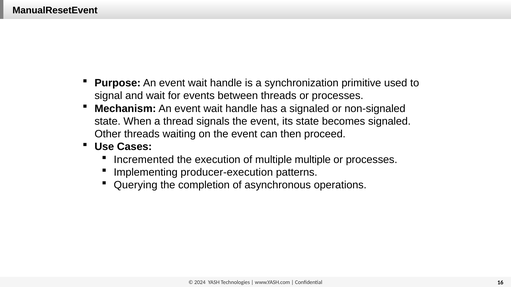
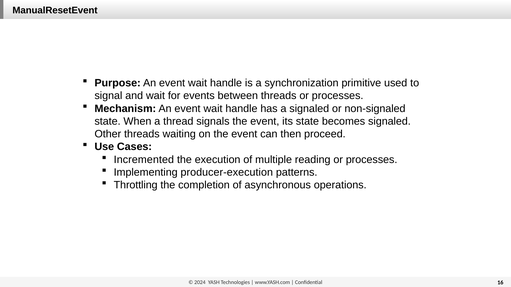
multiple multiple: multiple -> reading (313, 160)
Querying: Querying -> Throttling (136, 185)
